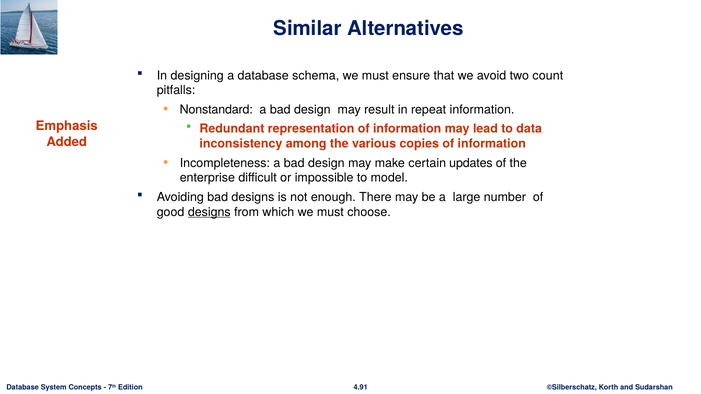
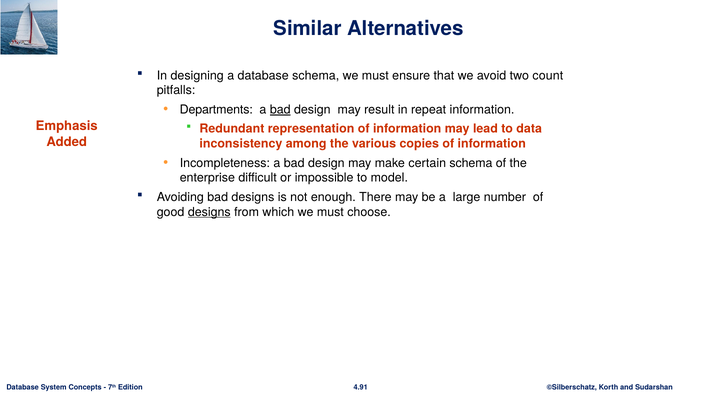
Nonstandard: Nonstandard -> Departments (216, 110)
bad underline: none -> present (280, 110)
certain updates: updates -> schema (471, 163)
